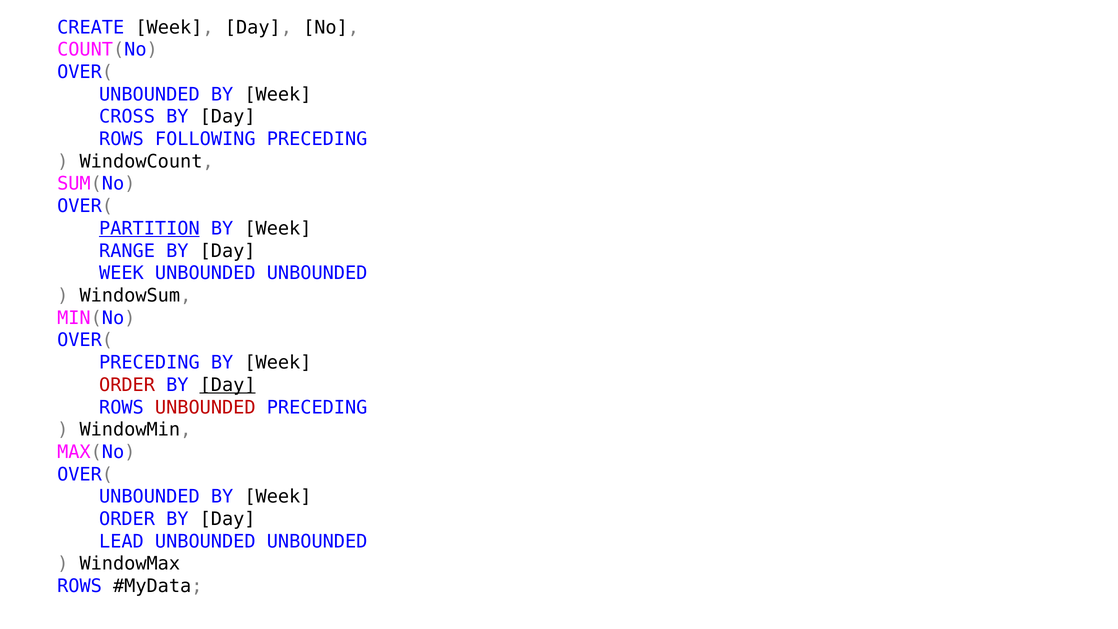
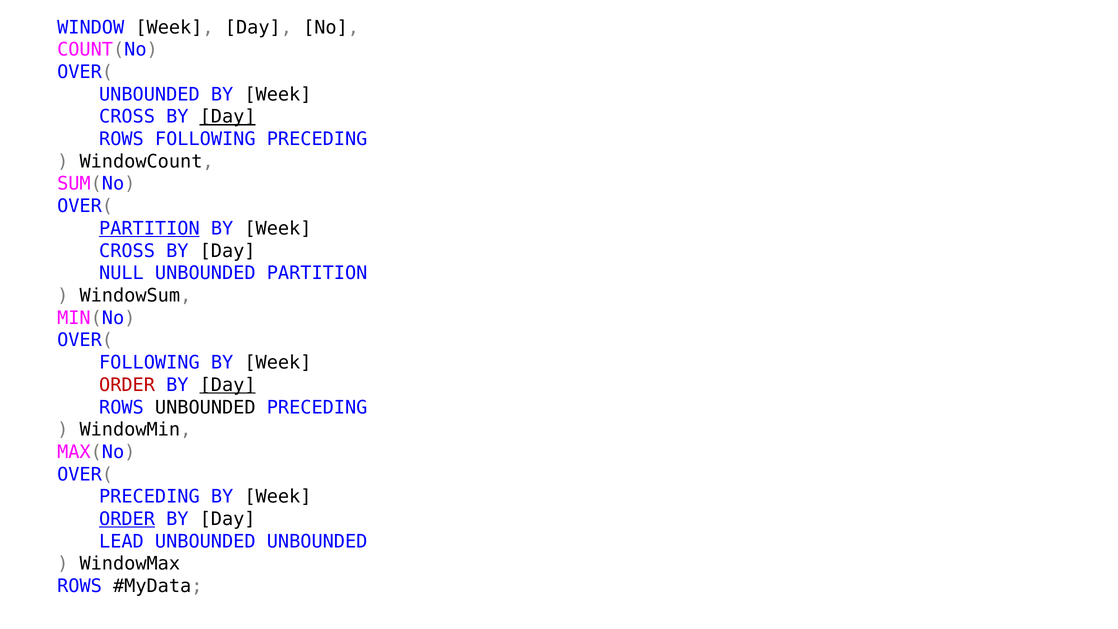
CREATE: CREATE -> WINDOW (91, 27)
Day underline: none -> present (228, 117)
RANGE: RANGE -> CROSS (127, 251)
WEEK: WEEK -> NULL (121, 273)
UNBOUNDED: UNBOUNDED -> PARTITION (317, 273)
PRECEDING: PRECEDING -> FOLLOWING (149, 363)
UNBOUNDED colour: red -> black (205, 407)
UNBOUNDED: UNBOUNDED -> PRECEDING (149, 497)
ORDER underline: none -> present (127, 519)
